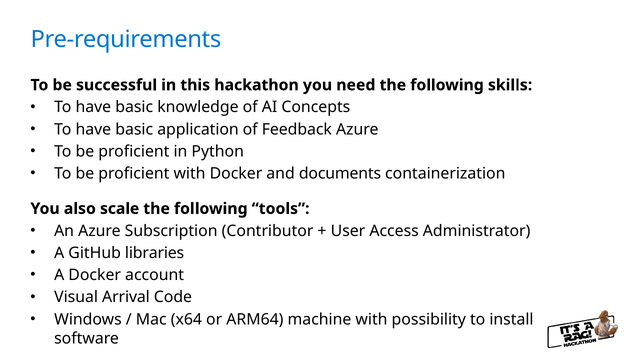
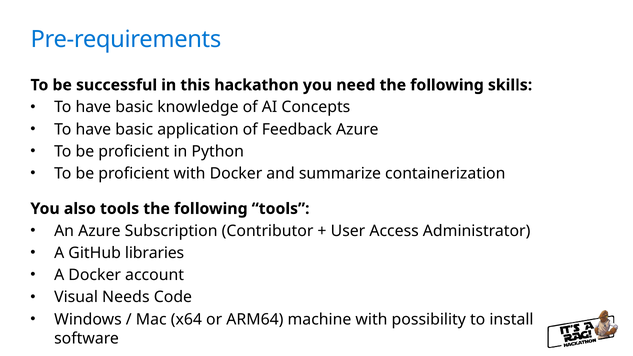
documents: documents -> summarize (340, 174)
also scale: scale -> tools (120, 209)
Arrival: Arrival -> Needs (126, 297)
